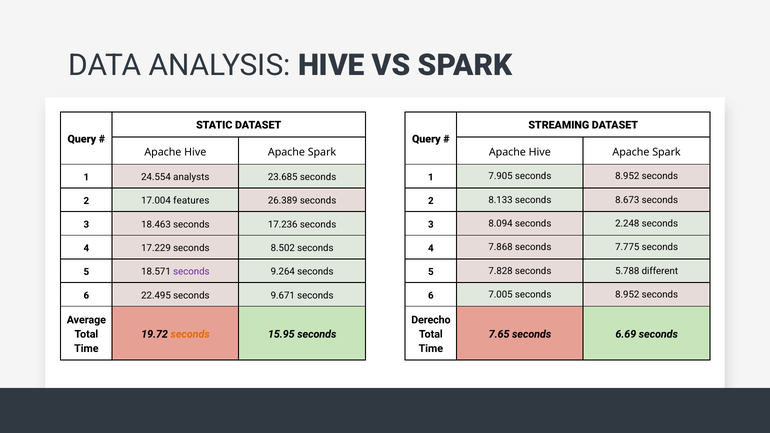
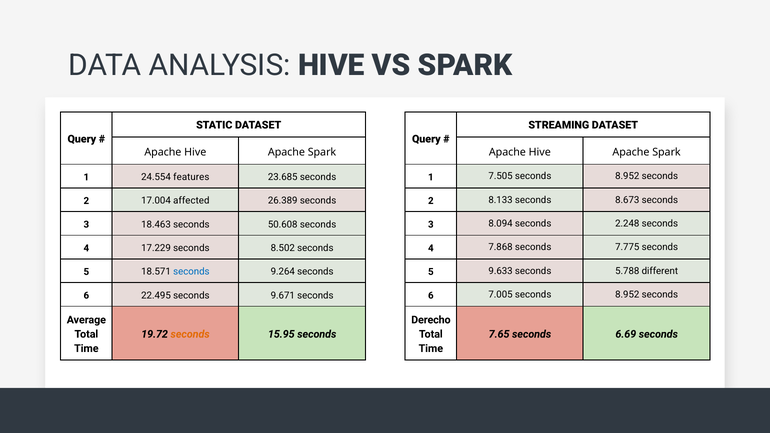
analysts: analysts -> features (191, 177)
7.905: 7.905 -> 7.505 (501, 176)
features: features -> affected (191, 201)
17.236: 17.236 -> 50.608 (283, 224)
seconds colour: purple -> blue (191, 272)
7.828: 7.828 -> 9.633 (501, 271)
